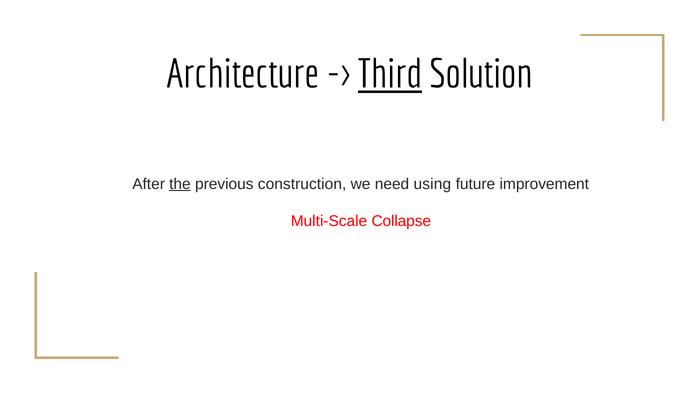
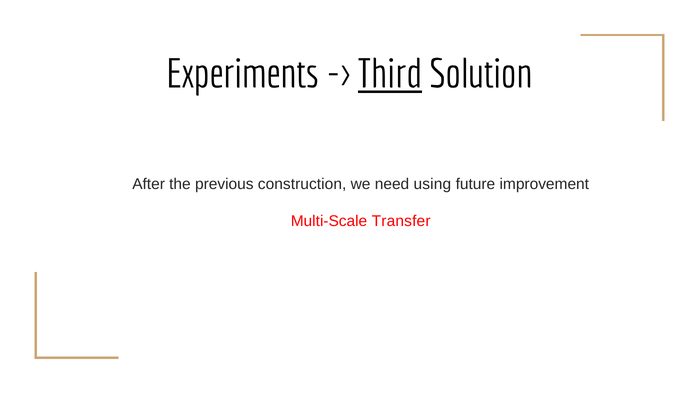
Architecture: Architecture -> Experiments (243, 74)
the underline: present -> none (180, 184)
Collapse: Collapse -> Transfer (401, 221)
